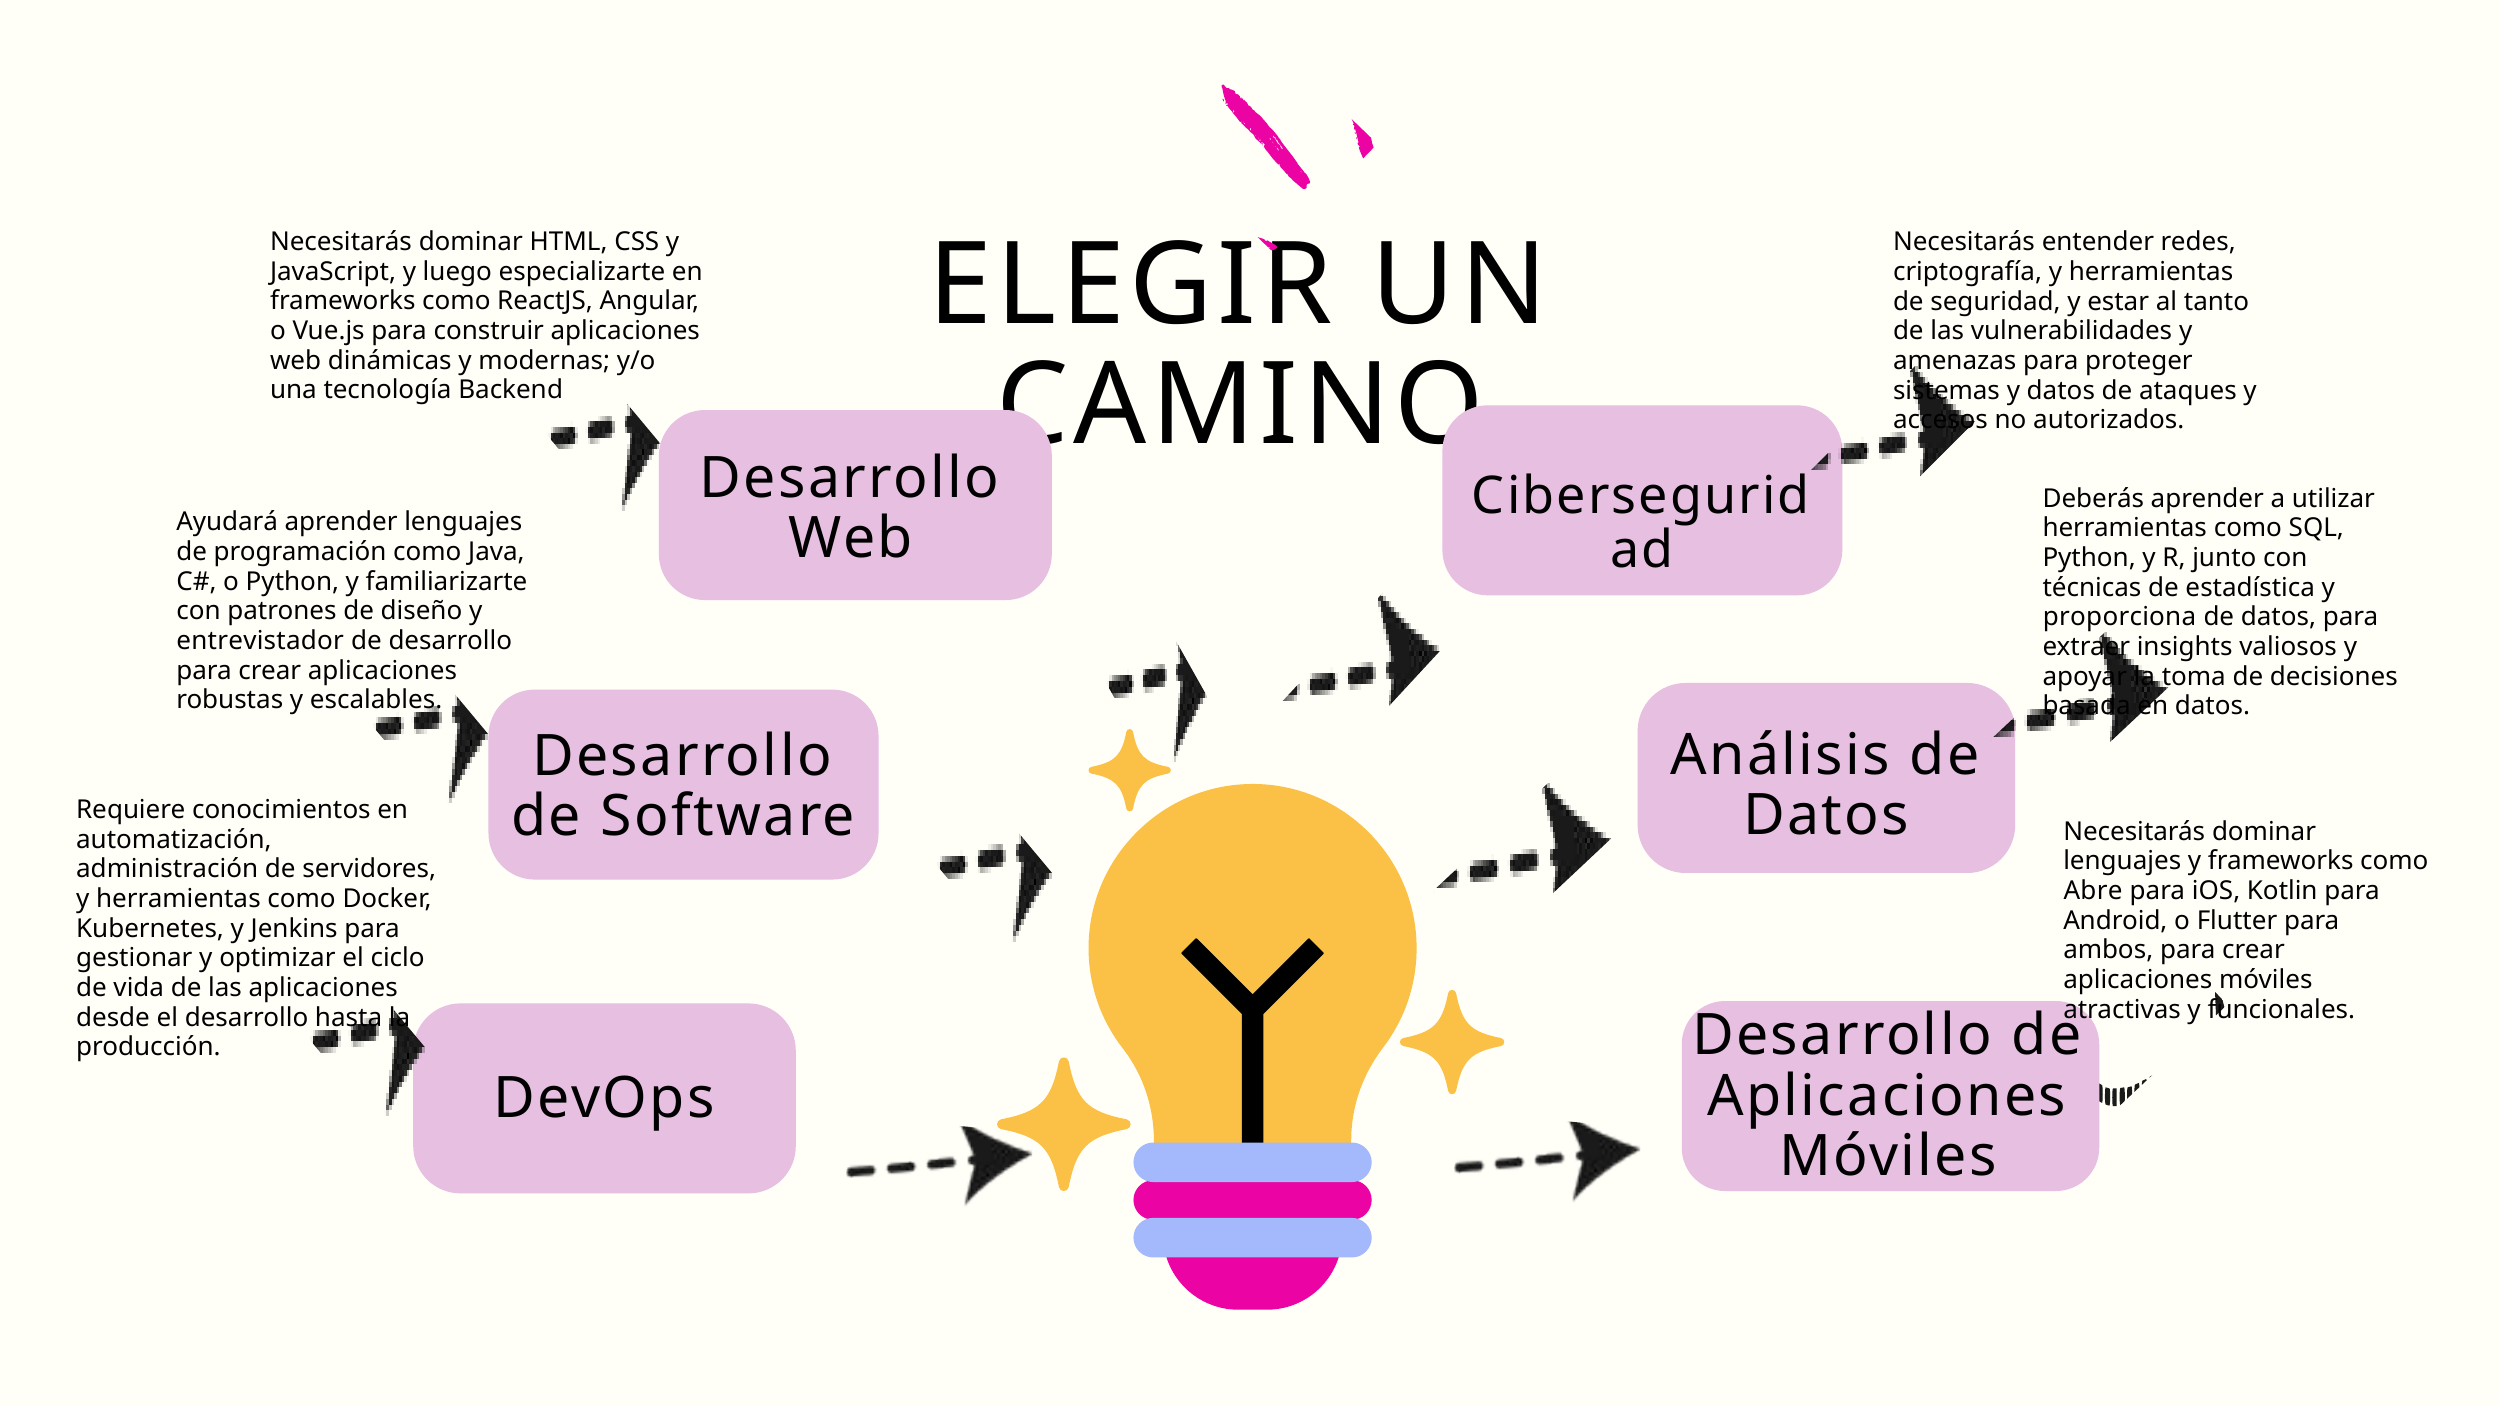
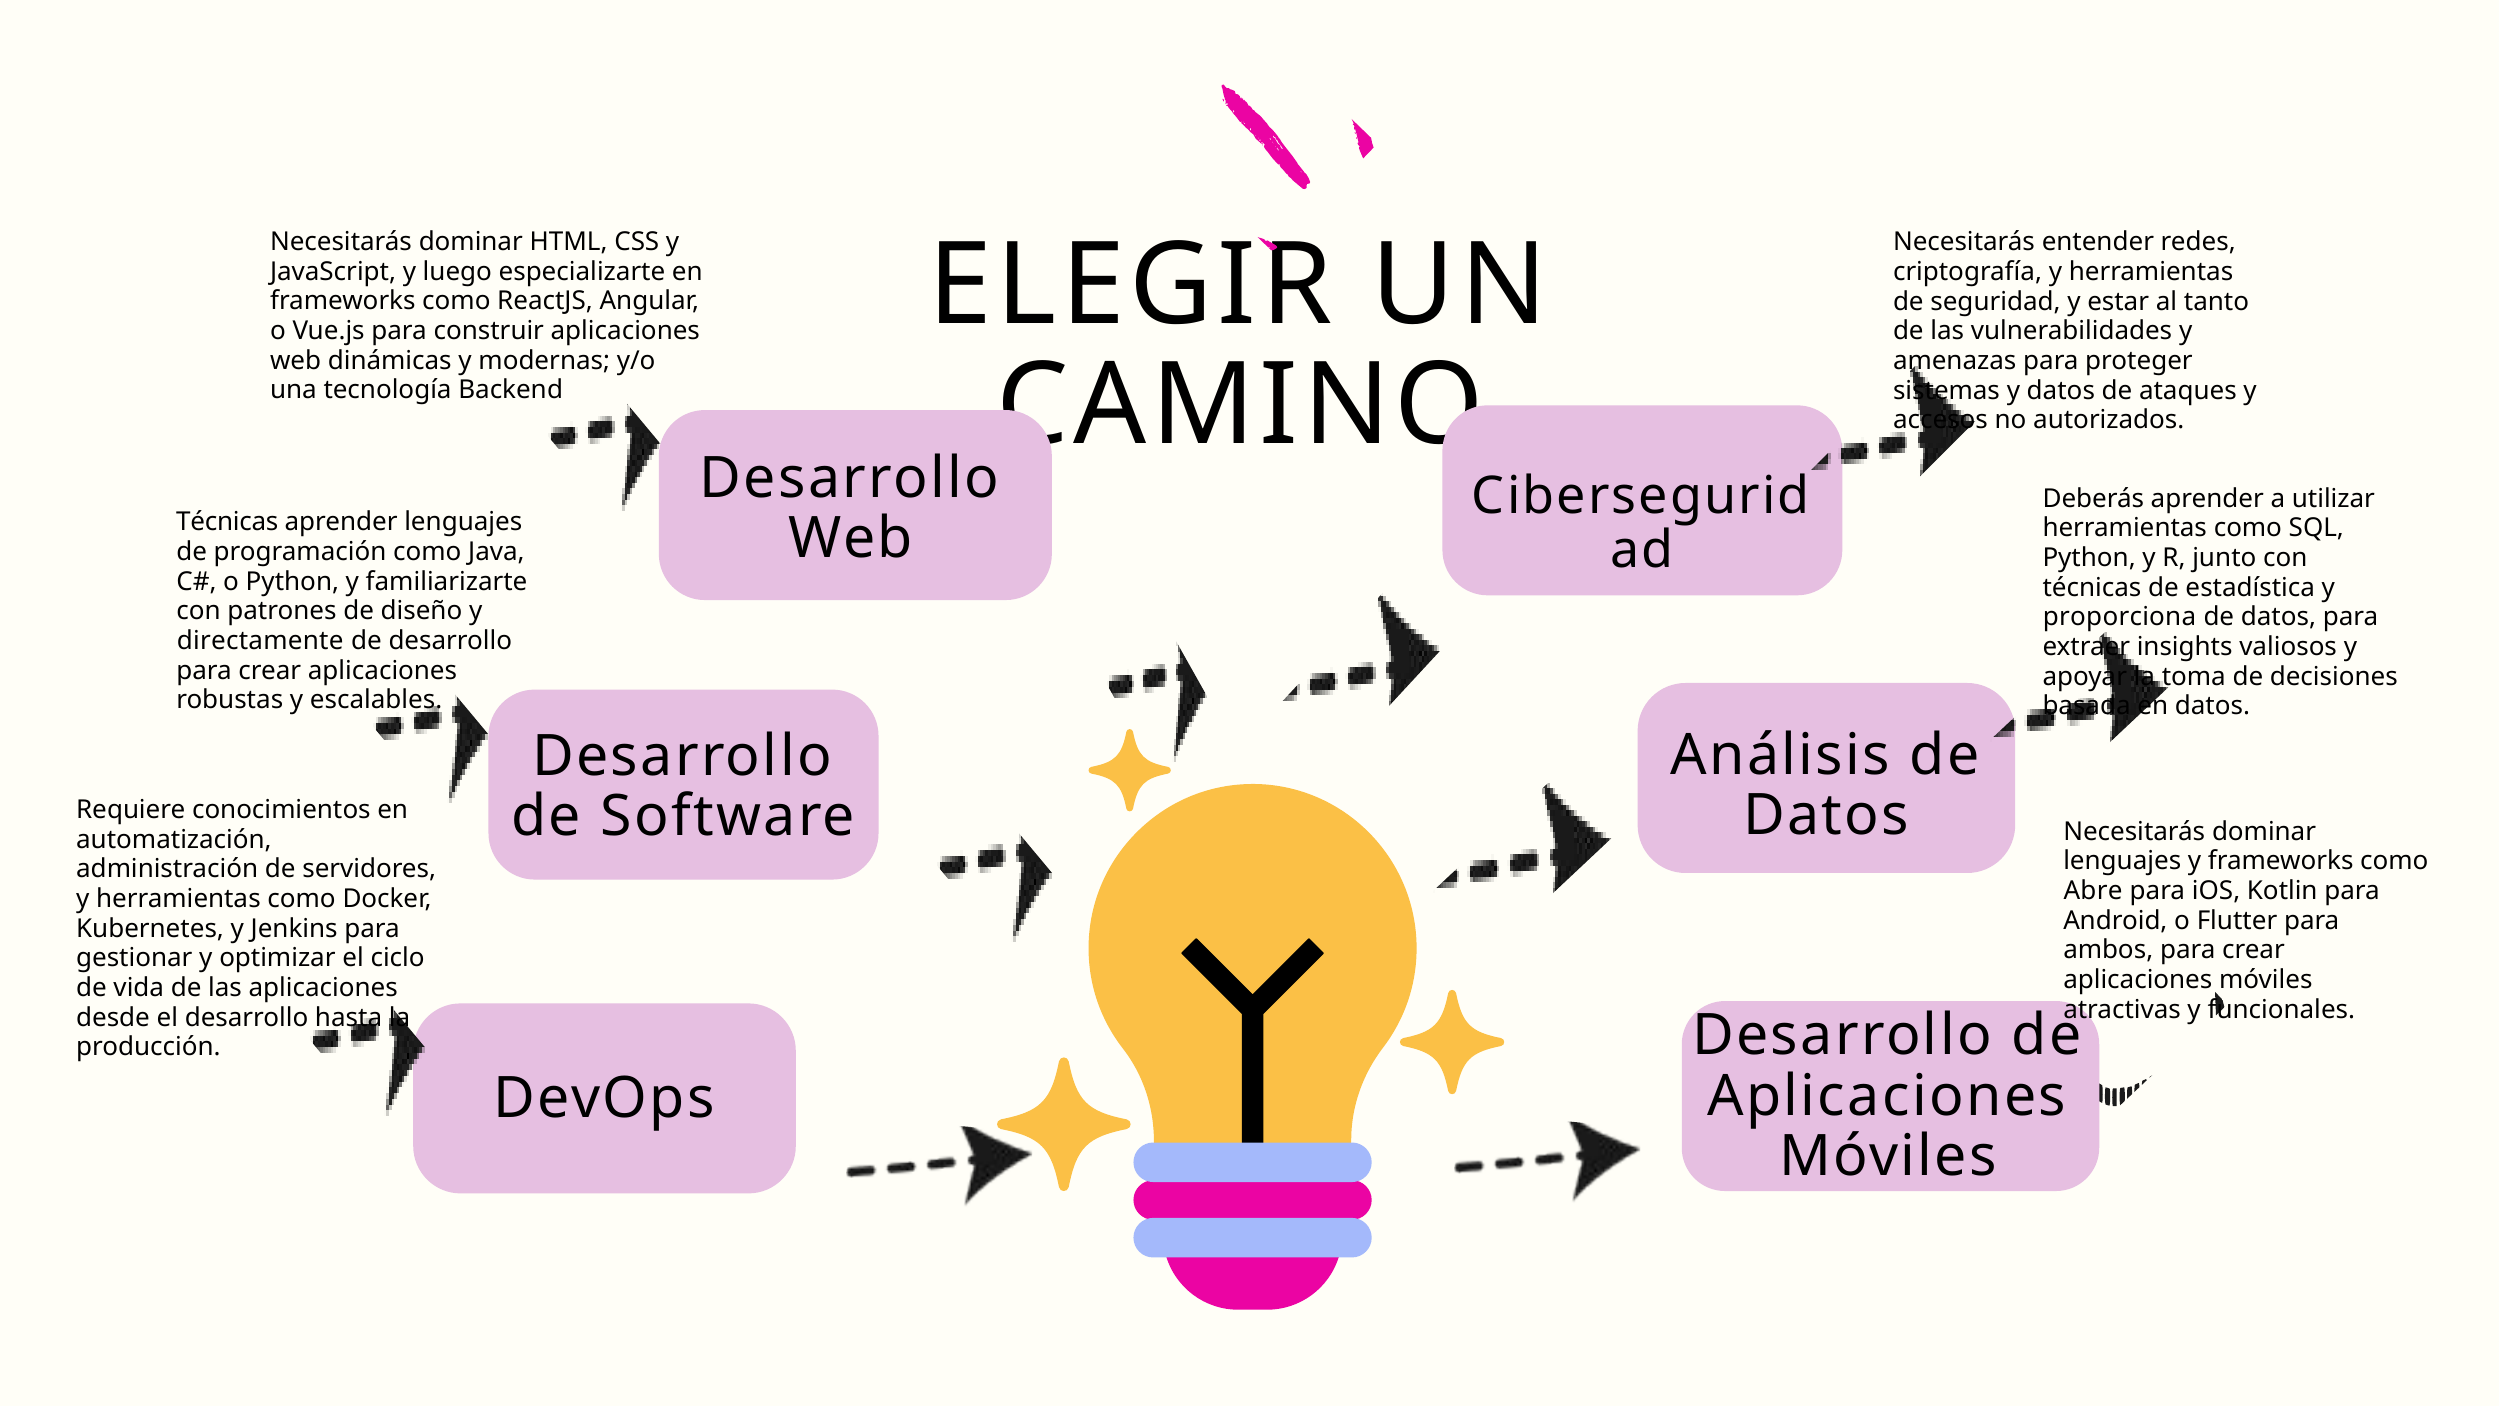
Ayudará: Ayudará -> Técnicas (227, 522)
entrevistador: entrevistador -> directamente (260, 641)
